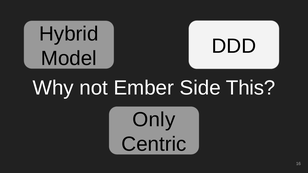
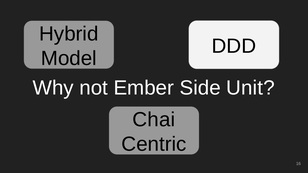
This: This -> Unit (250, 88)
Only: Only -> Chai (154, 120)
